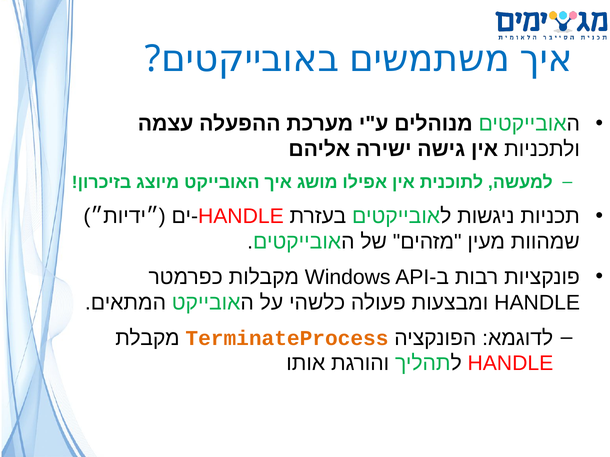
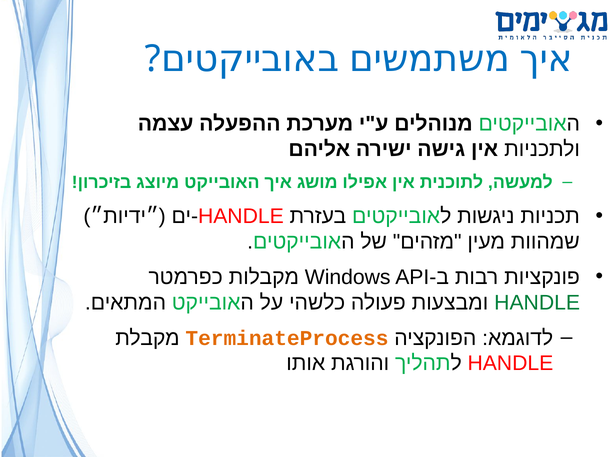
HANDLE colour: black -> green (537, 303)
